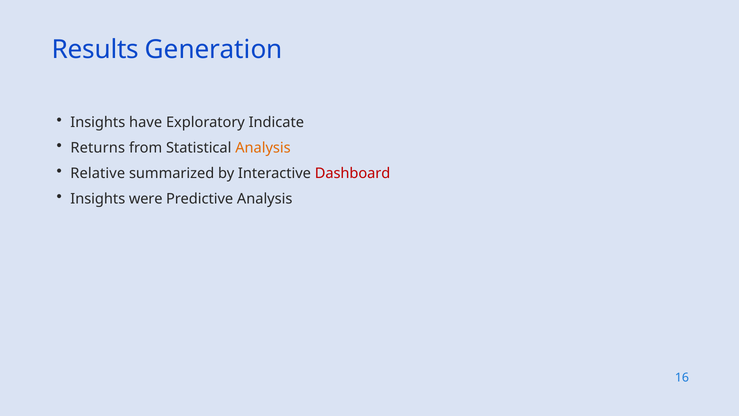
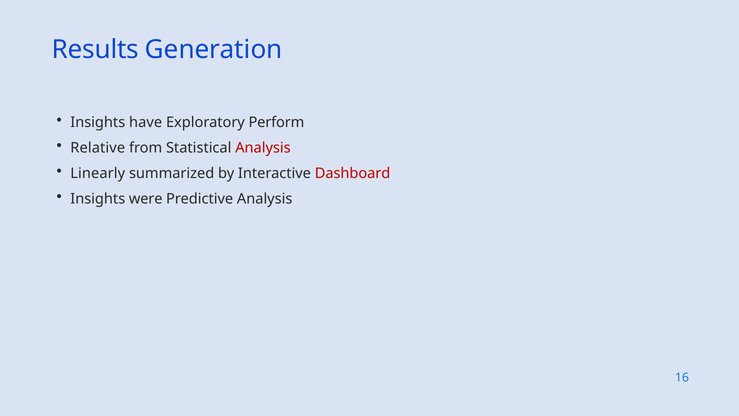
Indicate: Indicate -> Perform (276, 122)
Returns: Returns -> Relative (98, 148)
Analysis colour: orange -> red (263, 148)
Relative: Relative -> Linearly (98, 173)
